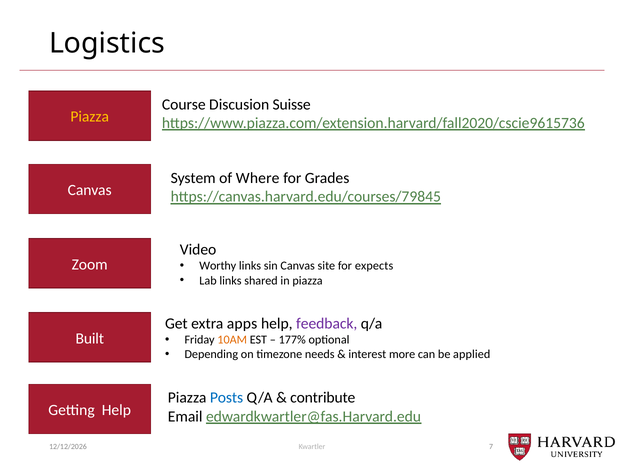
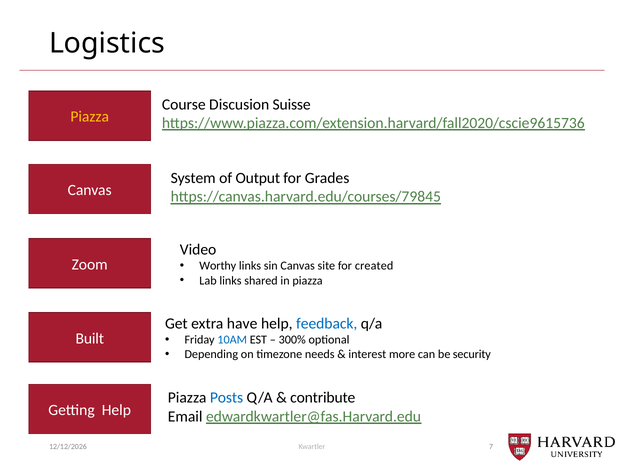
Where: Where -> Output (258, 178)
expects: expects -> created (374, 266)
apps: apps -> have (242, 323)
feedback colour: purple -> blue (327, 323)
10AM colour: orange -> blue (232, 340)
177%: 177% -> 300% (292, 340)
applied: applied -> security (472, 354)
